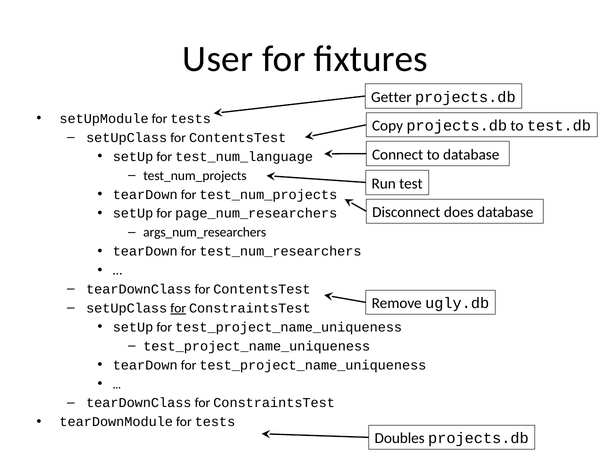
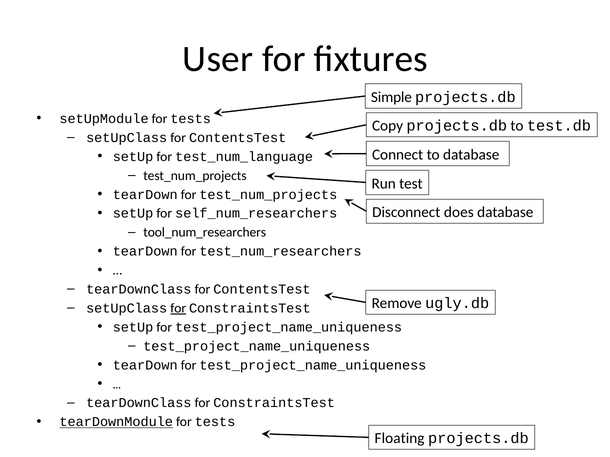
Getter: Getter -> Simple (391, 97)
page_num_researchers: page_num_researchers -> self_num_researchers (256, 214)
args_num_researchers: args_num_researchers -> tool_num_researchers (205, 233)
tearDownModule underline: none -> present (116, 422)
Doubles: Doubles -> Floating (400, 439)
